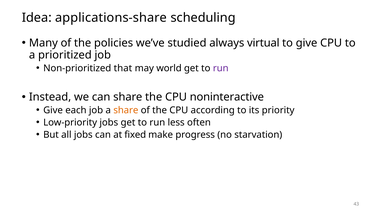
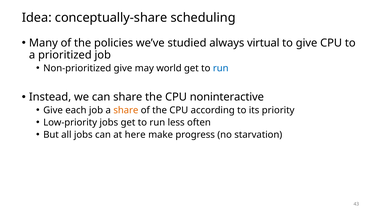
applications-share: applications-share -> conceptually-share (111, 18)
Non-prioritized that: that -> give (123, 68)
run colour: purple -> blue (221, 68)
fixed: fixed -> here (135, 135)
